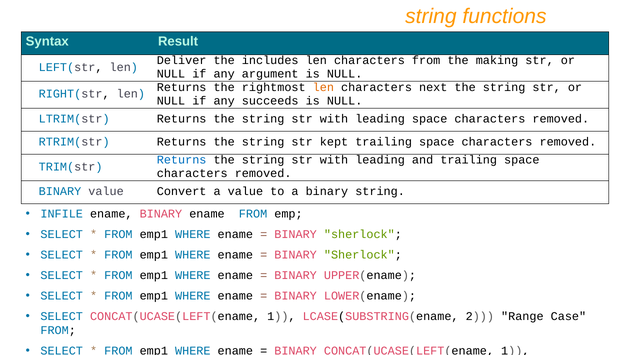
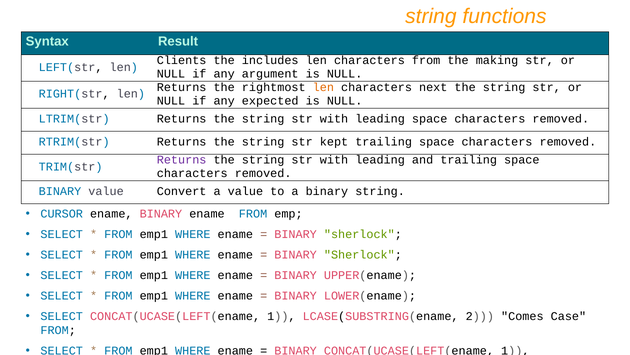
Deliver: Deliver -> Clients (182, 60)
succeeds: succeeds -> expected (270, 101)
Returns colour: blue -> purple (182, 160)
INFILE: INFILE -> CURSOR (62, 213)
Range: Range -> Comes (522, 316)
